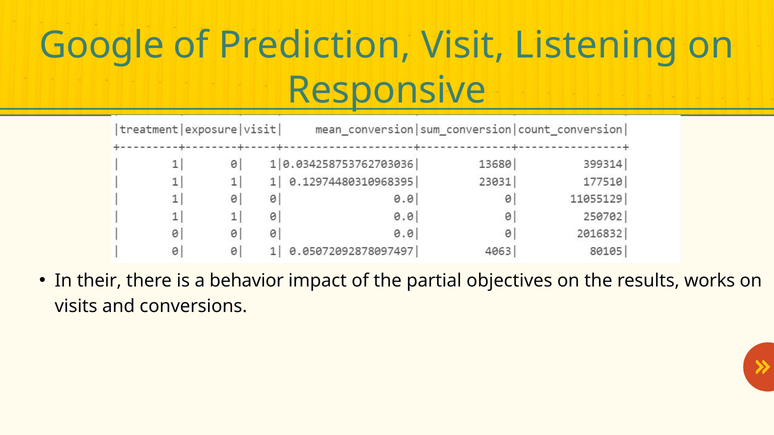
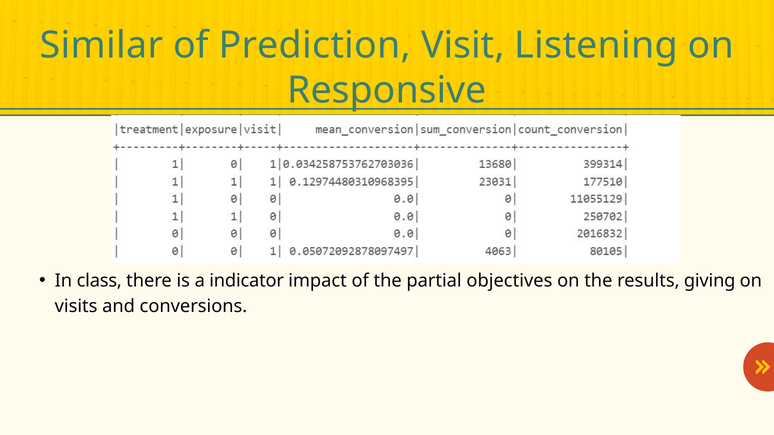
Google: Google -> Similar (101, 45)
their: their -> class (99, 281)
behavior: behavior -> indicator (247, 281)
works: works -> giving (710, 281)
